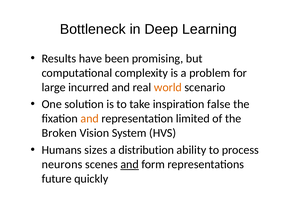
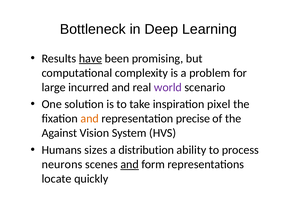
have underline: none -> present (91, 58)
world colour: orange -> purple (168, 87)
false: false -> pixel (219, 104)
limited: limited -> precise (193, 119)
Broken: Broken -> Against (59, 133)
future: future -> locate (57, 179)
